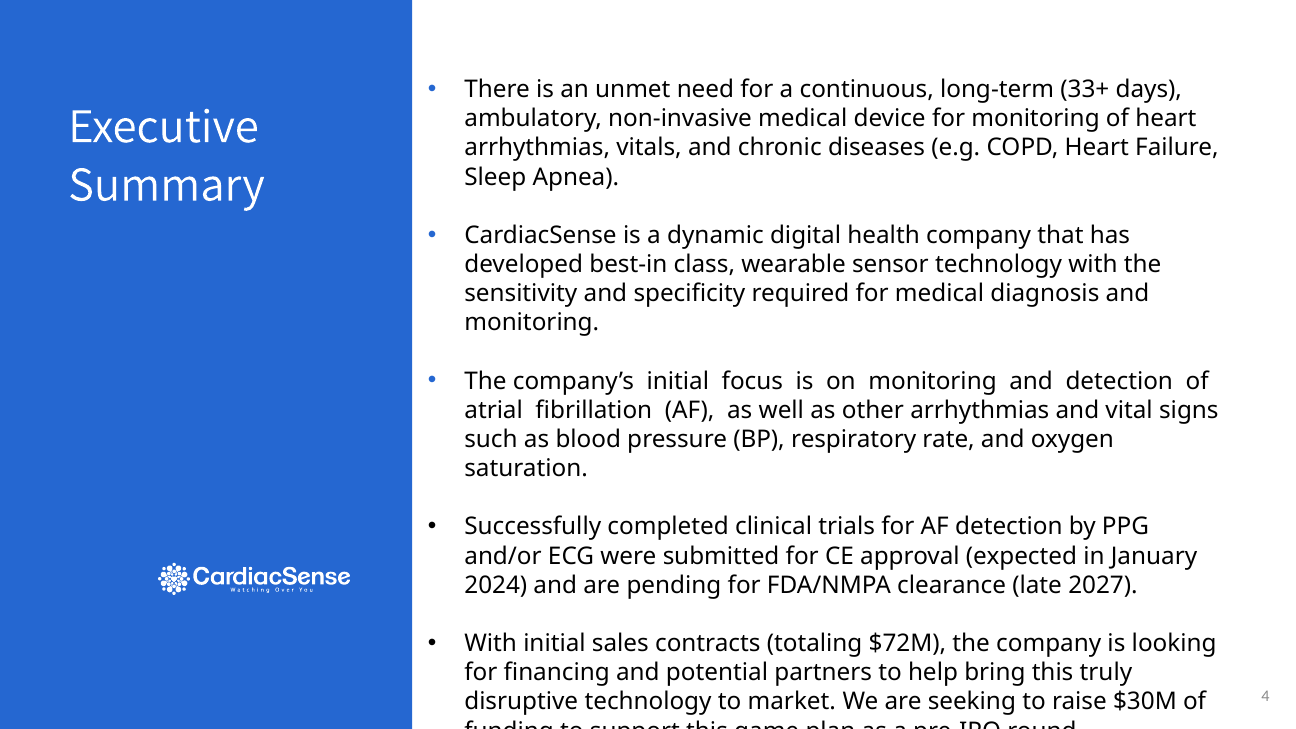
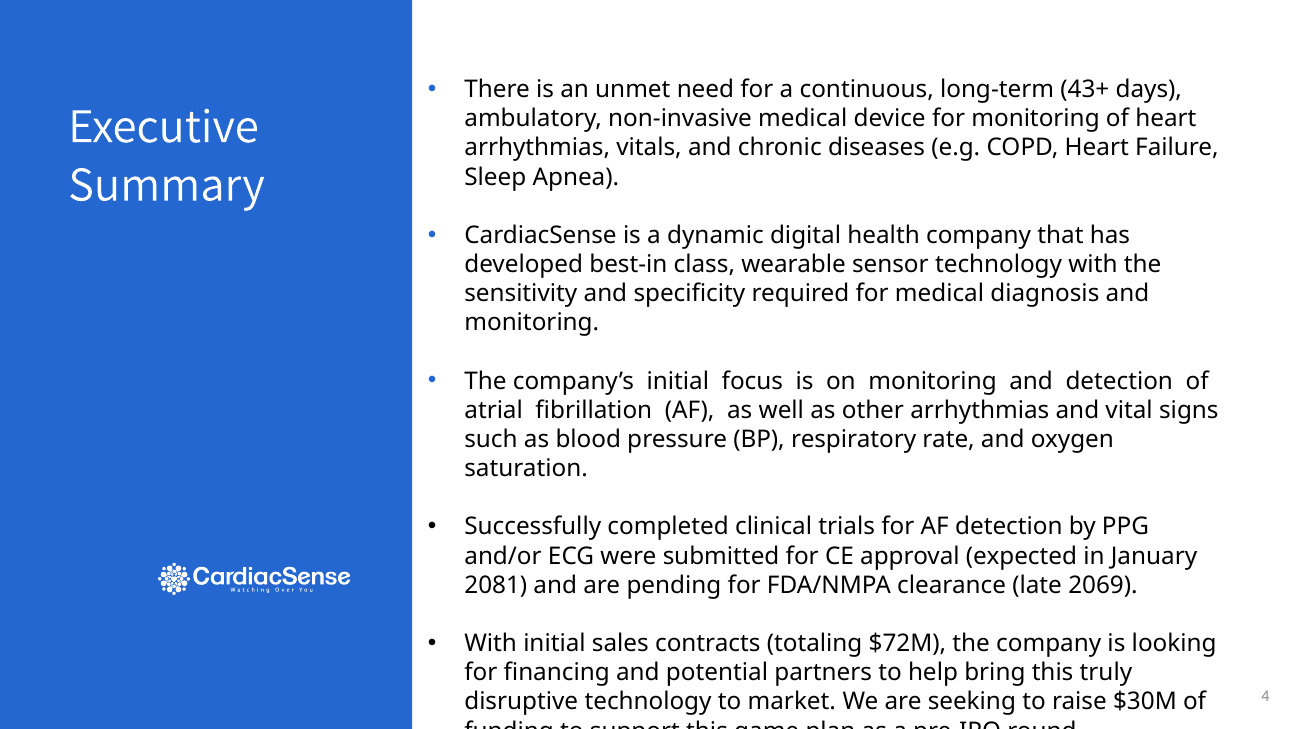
33+: 33+ -> 43+ (1085, 90)
2024: 2024 -> 2081 (496, 585)
2027: 2027 -> 2069 (1103, 585)
